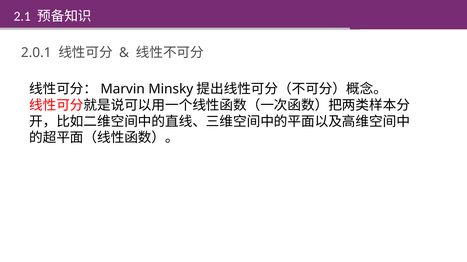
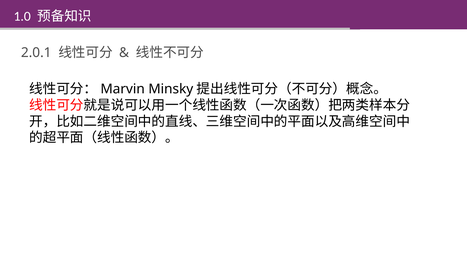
2.1: 2.1 -> 1.0 (22, 16)
